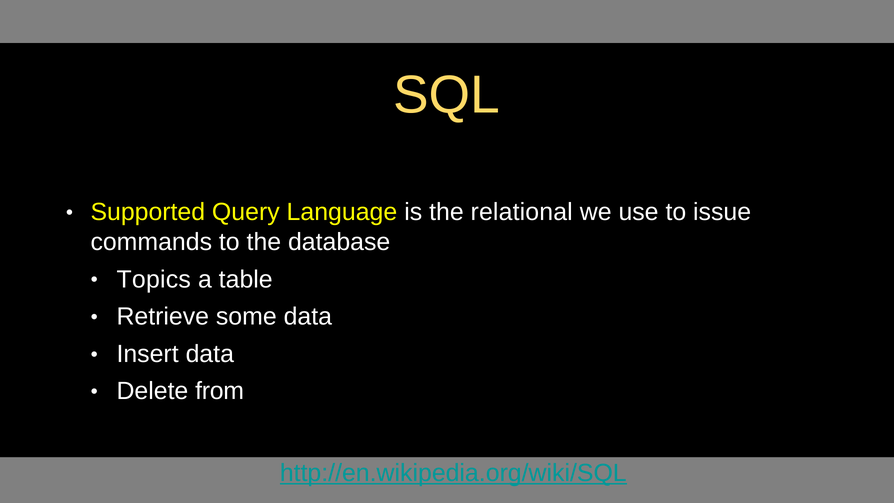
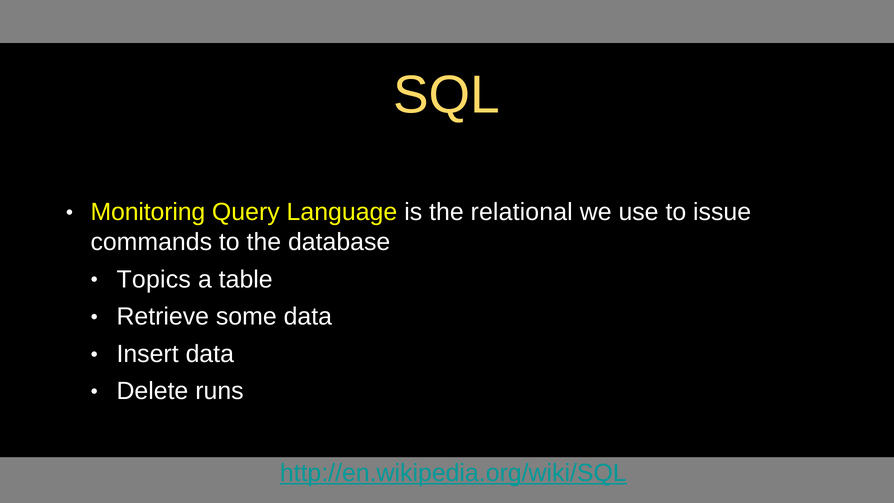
Supported: Supported -> Monitoring (148, 212)
from: from -> runs (219, 391)
